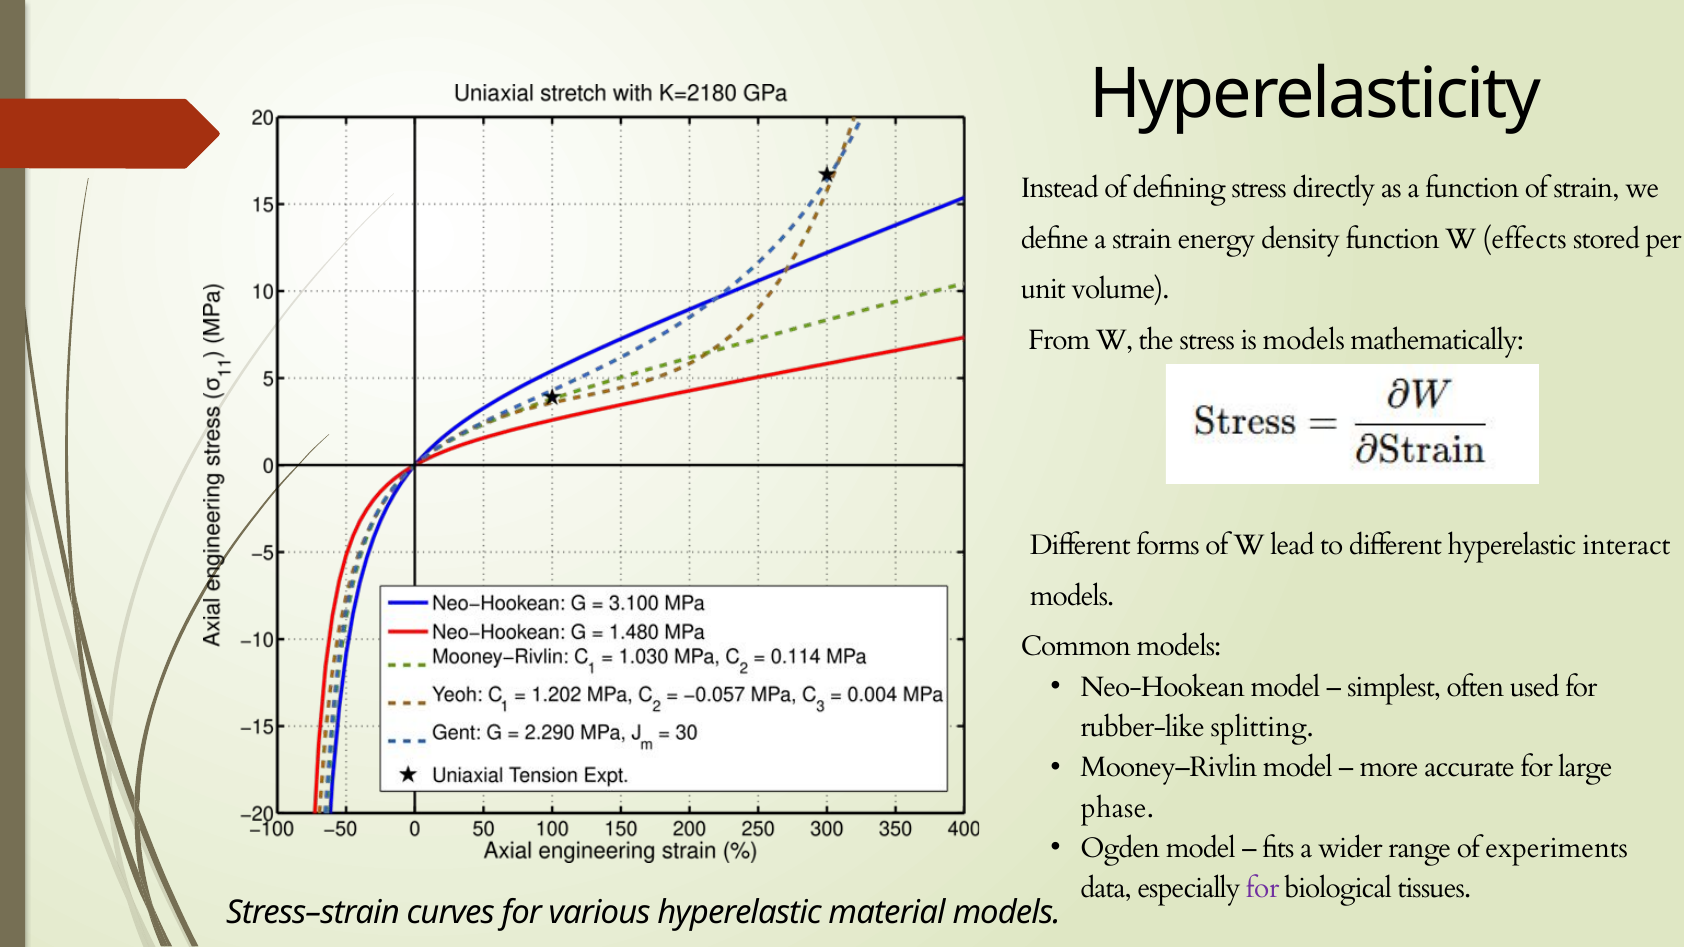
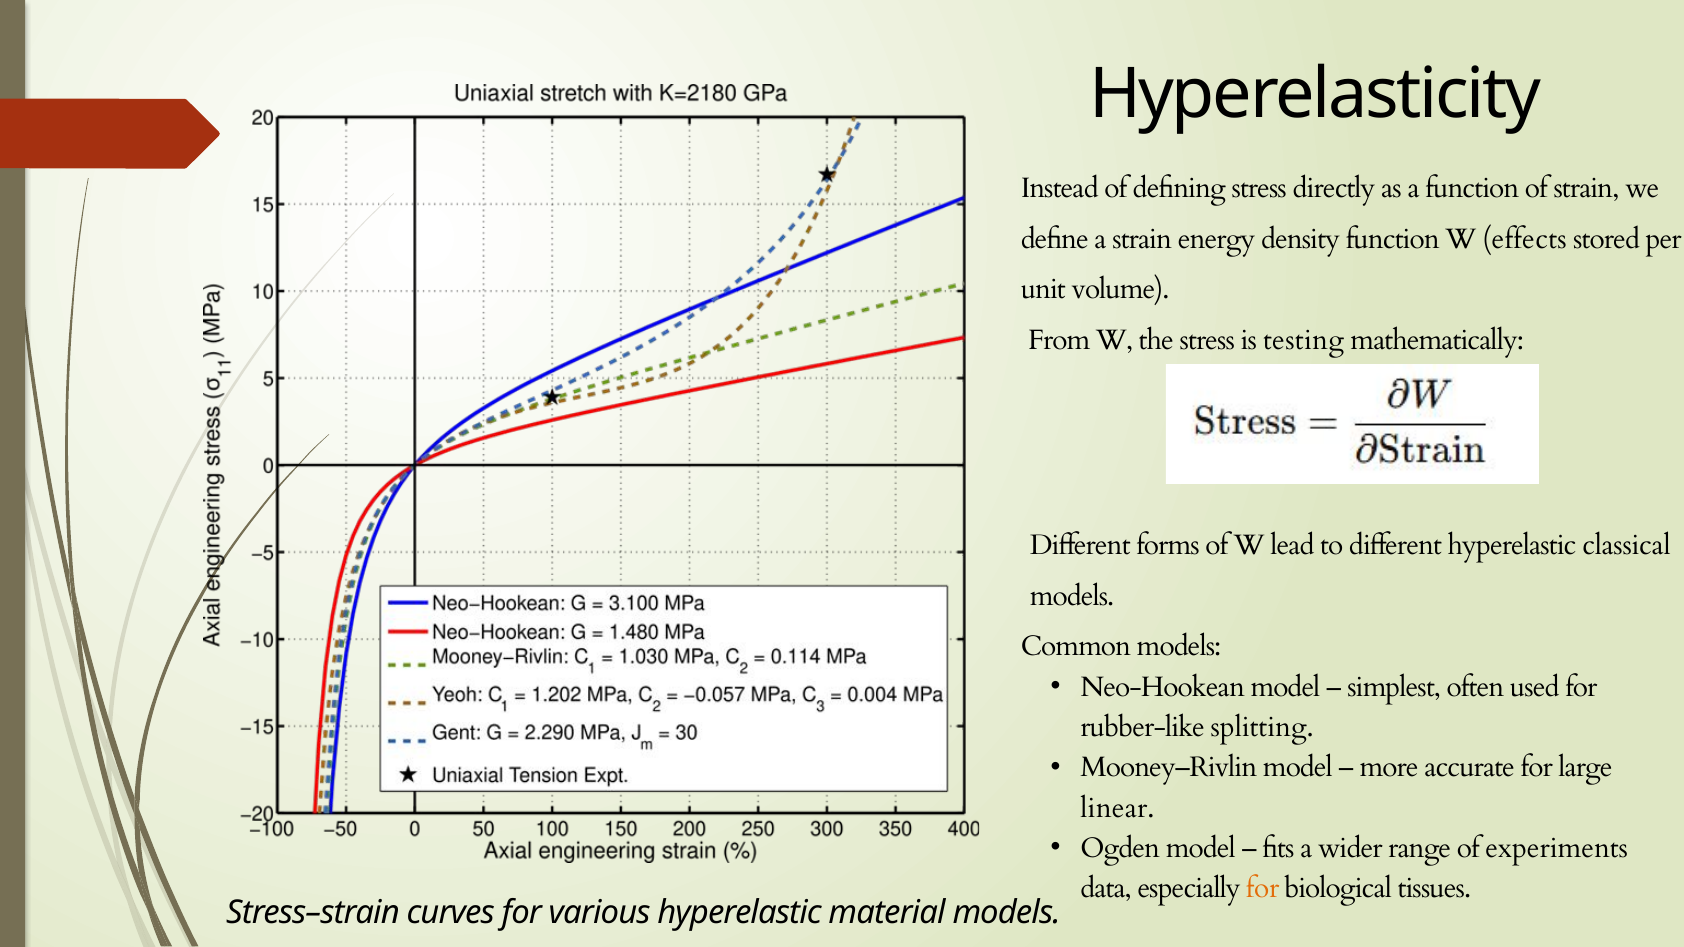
is models: models -> testing (1304, 340)
interact: interact -> classical (1626, 545)
phase: phase -> linear (1117, 808)
for colour: purple -> orange (1263, 889)
